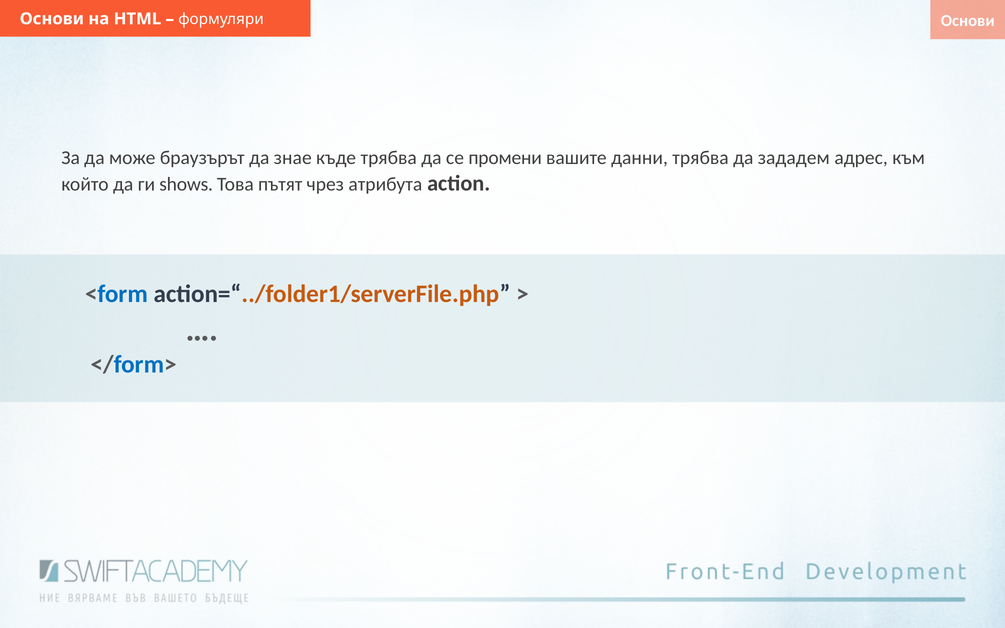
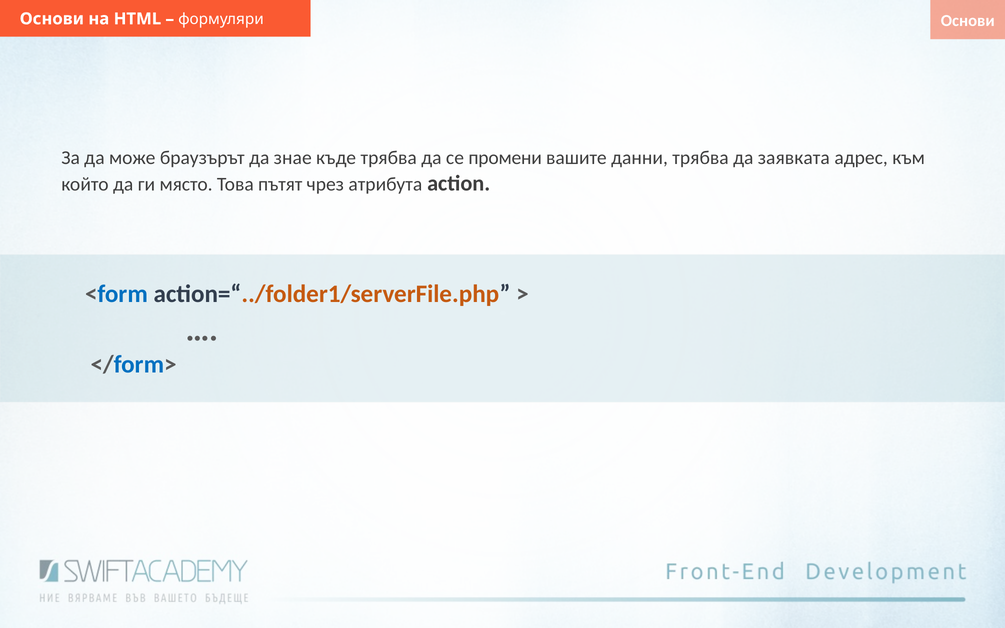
зададем: зададем -> заявката (794, 158)
shows: shows -> място (186, 184)
